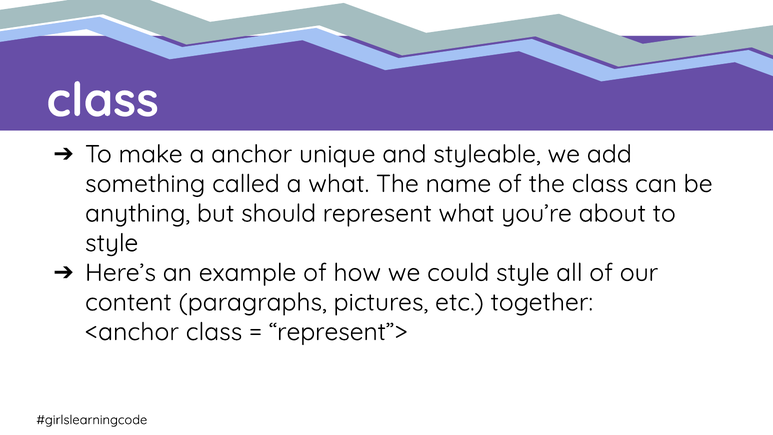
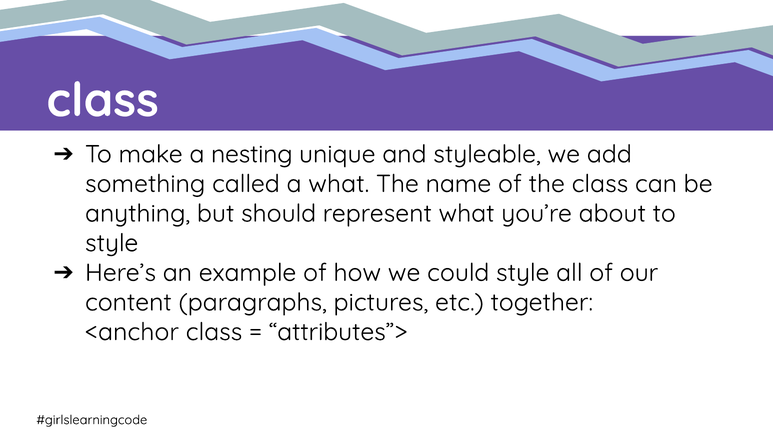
anchor: anchor -> nesting (252, 154)
represent”>: represent”> -> attributes”> (338, 332)
